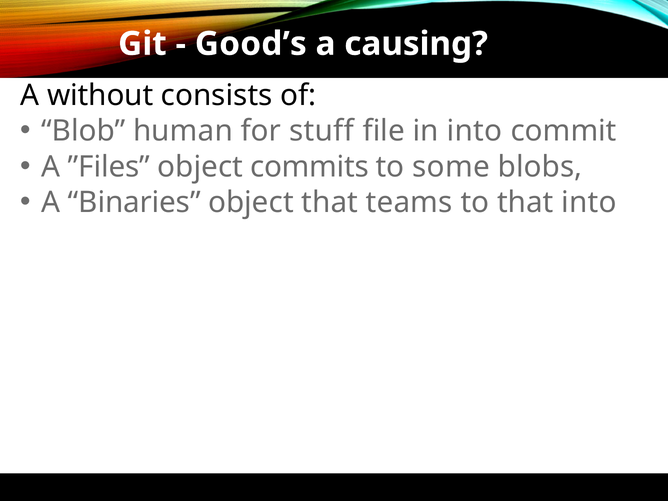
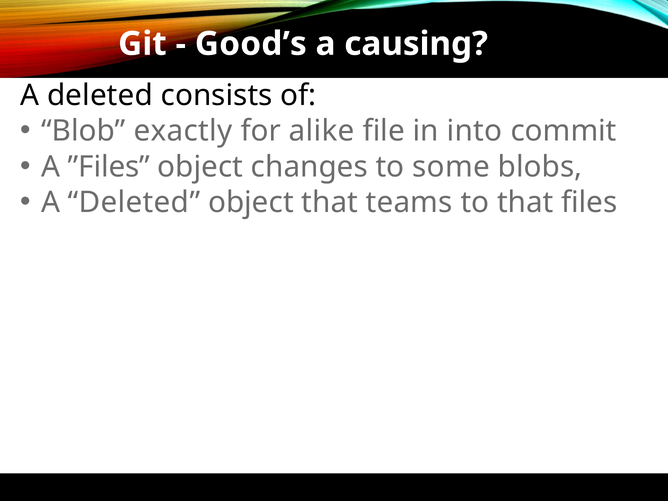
without: without -> deleted (100, 96)
human: human -> exactly (183, 131)
stuff: stuff -> alike (322, 131)
commits: commits -> changes (309, 167)
Binaries: Binaries -> Deleted (134, 202)
that into: into -> files (589, 202)
